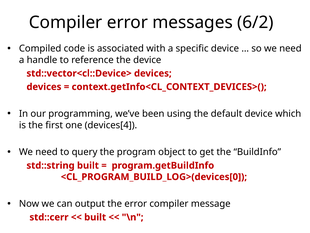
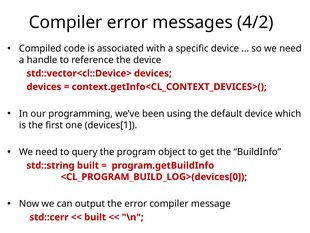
6/2: 6/2 -> 4/2 (255, 22)
devices[4: devices[4 -> devices[1 (111, 125)
